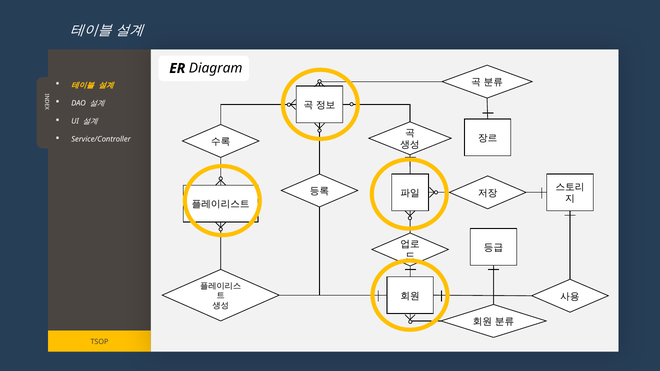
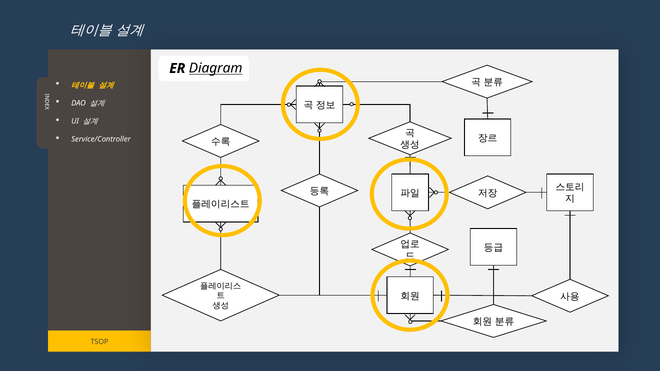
Diagram underline: none -> present (216, 68)
